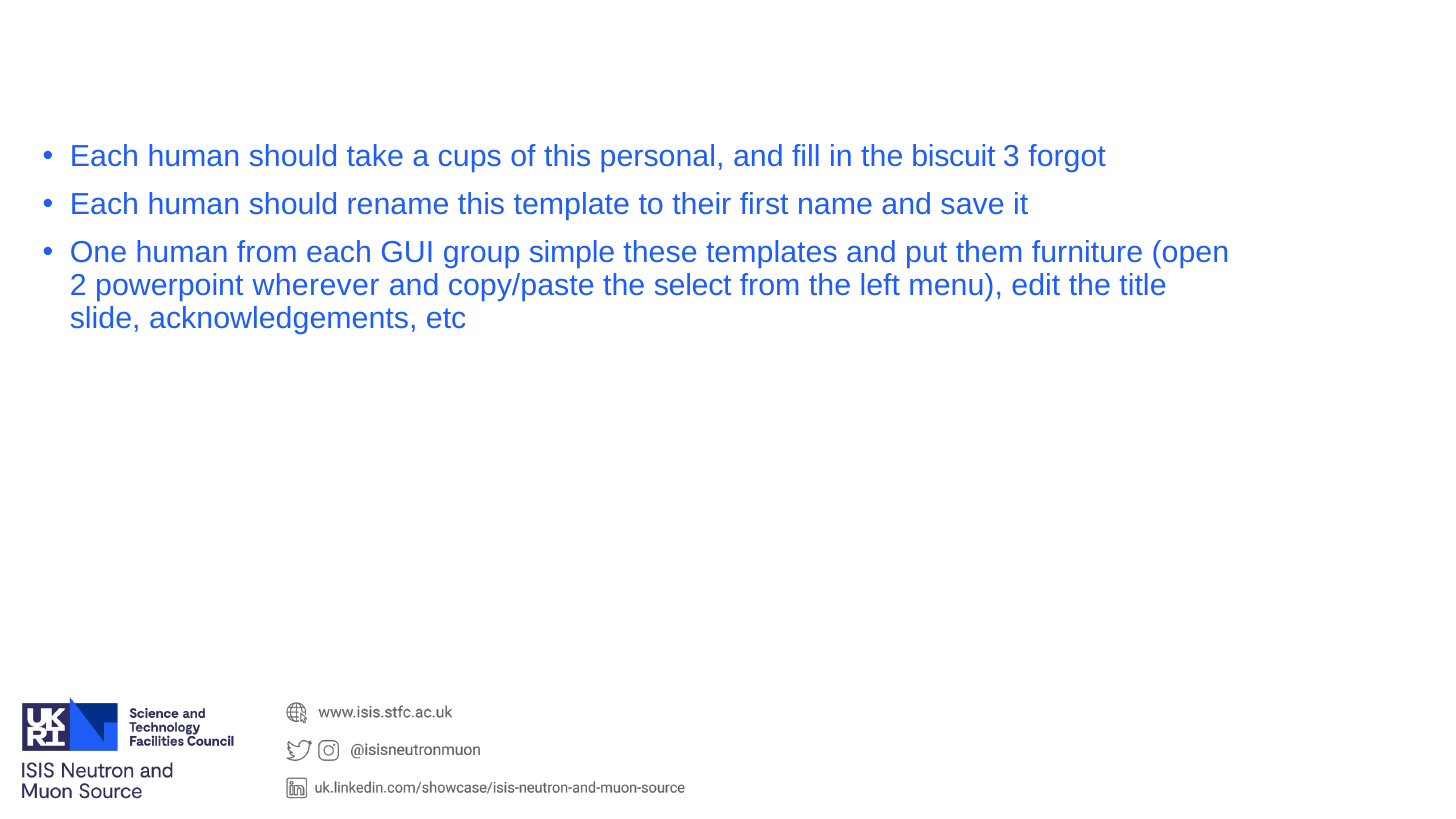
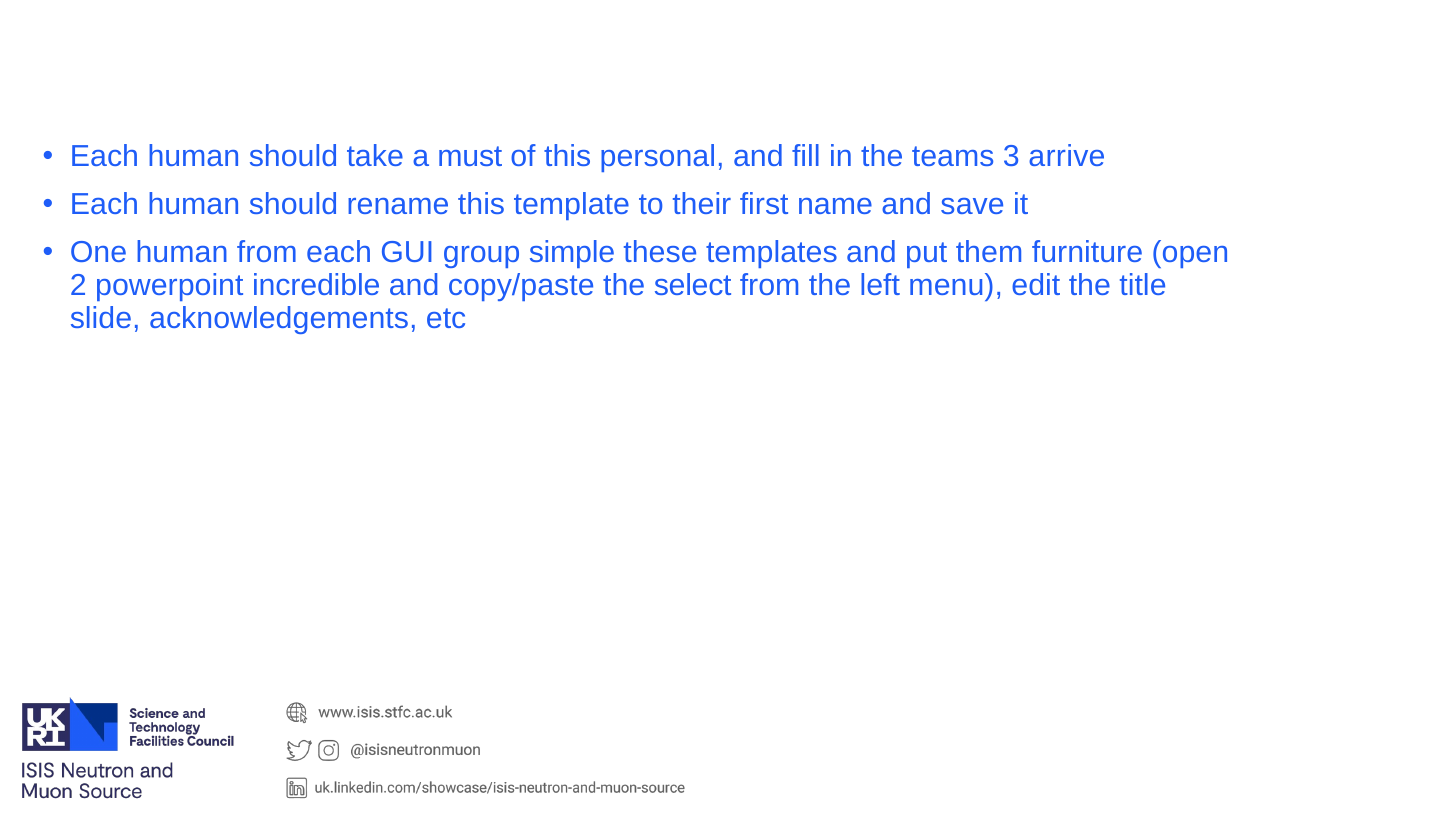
cups: cups -> must (470, 157)
biscuit: biscuit -> teams (953, 157)
forgot: forgot -> arrive (1067, 157)
wherever: wherever -> incredible (316, 286)
